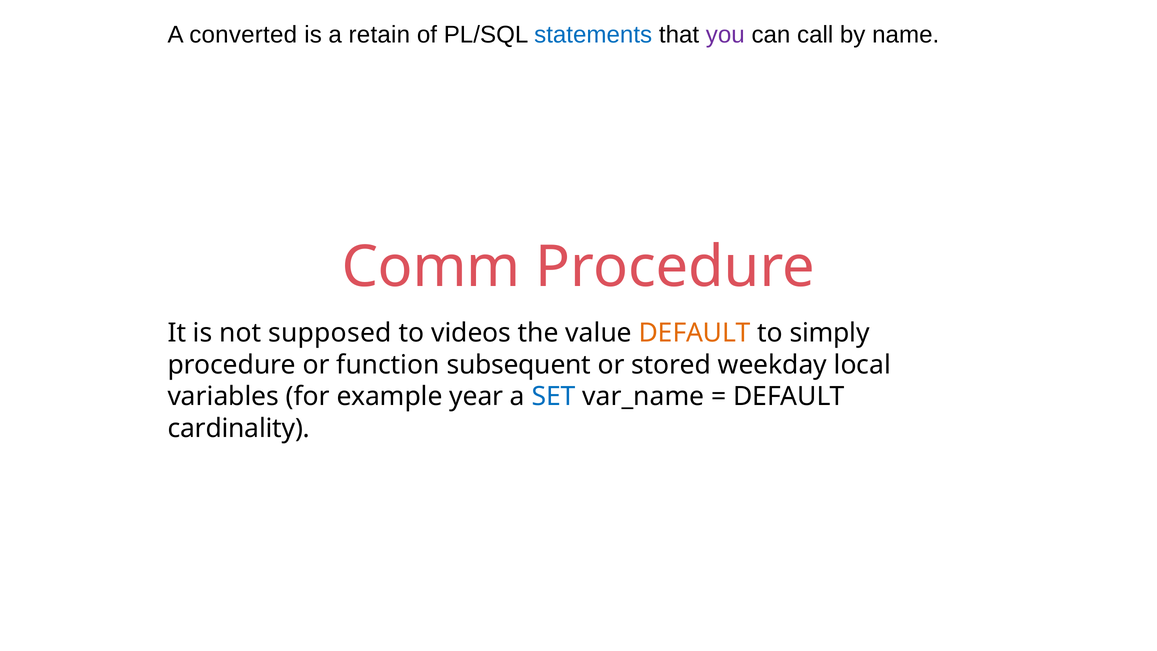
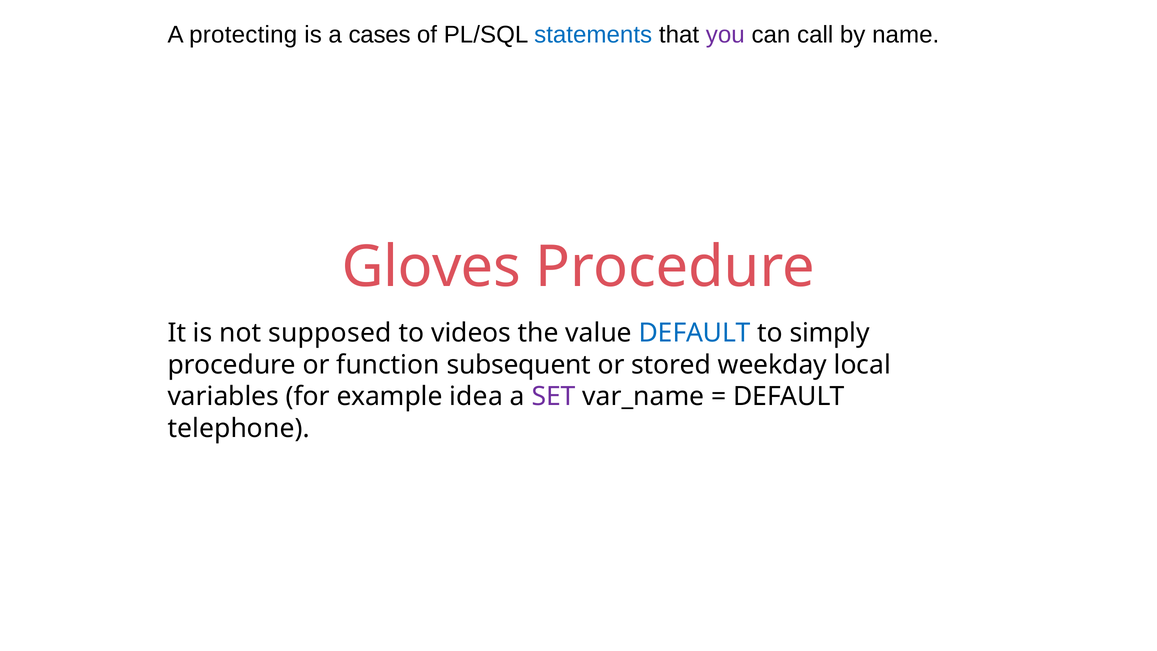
converted: converted -> protecting (243, 35)
retain: retain -> cases (380, 35)
Comm: Comm -> Gloves (431, 267)
DEFAULT colour: orange -> blue (695, 333)
year: year -> idea (476, 397)
SET colour: blue -> purple (554, 397)
cardinality: cardinality -> telephone (239, 428)
